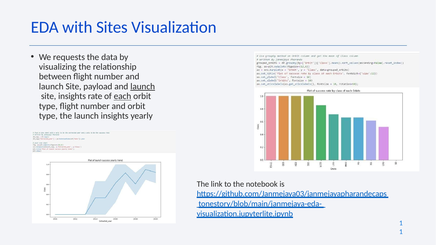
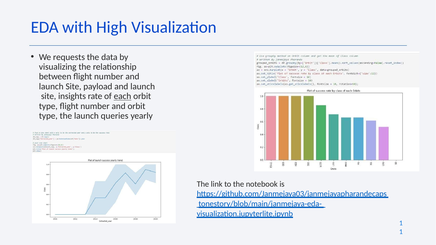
Sites: Sites -> High (112, 27)
launch underline: present -> none (143, 87)
launch insights: insights -> queries (115, 116)
